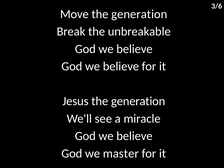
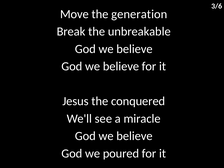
generation: generation -> conquered (138, 101)
master: master -> poured (121, 153)
